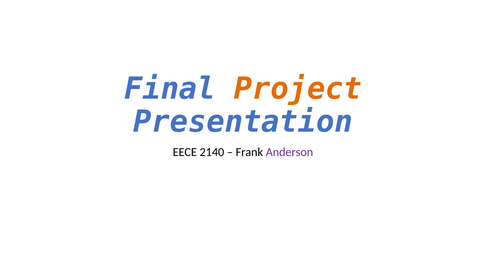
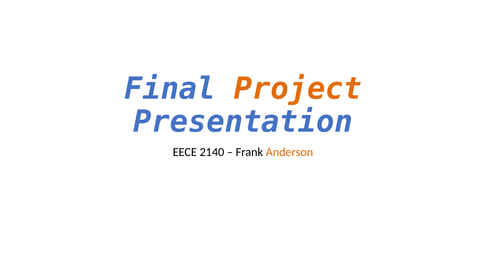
Anderson colour: purple -> orange (289, 152)
